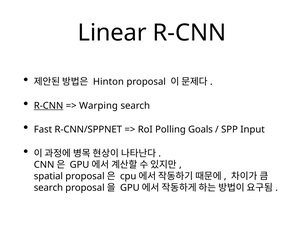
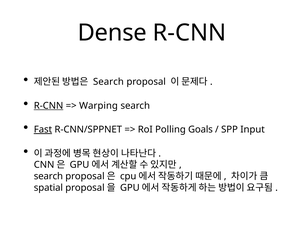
Linear: Linear -> Dense (112, 33)
Hinton: Hinton -> Search (108, 82)
Fast underline: none -> present (43, 130)
spatial: spatial -> search (48, 176)
search: search -> spatial (48, 188)
